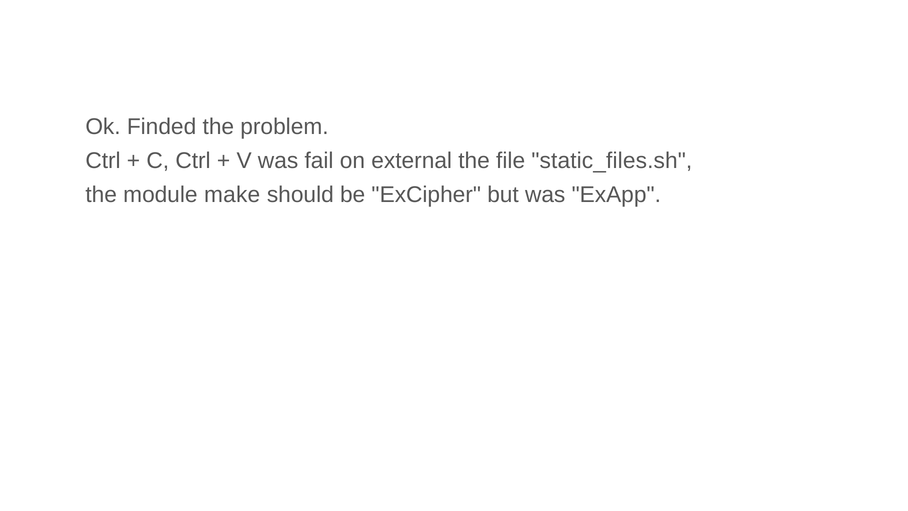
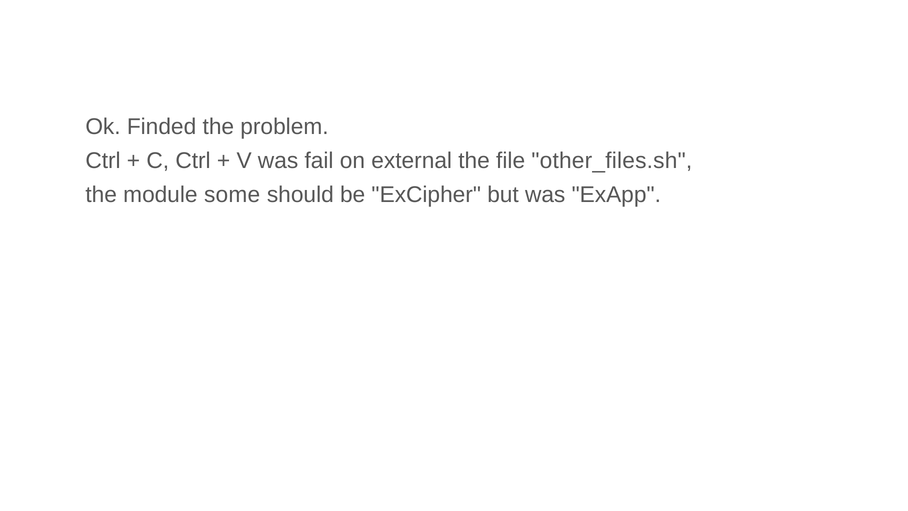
static_files.sh: static_files.sh -> other_files.sh (612, 161)
make: make -> some (232, 194)
